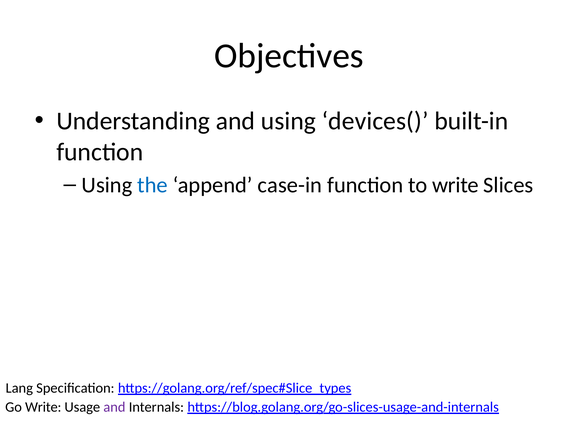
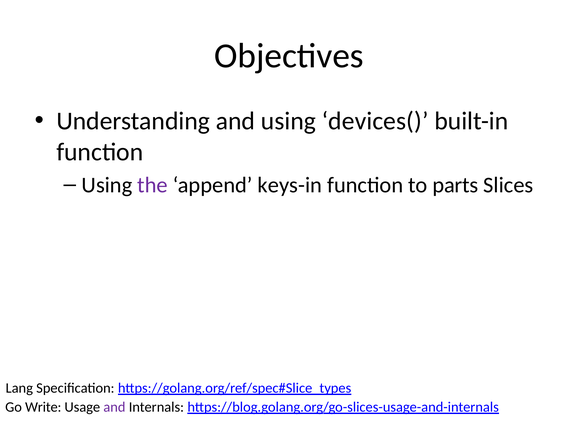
the colour: blue -> purple (153, 185)
case-in: case-in -> keys-in (290, 185)
to write: write -> parts (455, 185)
